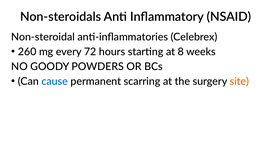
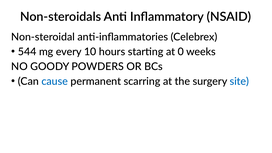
260: 260 -> 544 (27, 52)
72: 72 -> 10 (90, 52)
8: 8 -> 0 (181, 52)
site colour: orange -> blue (239, 81)
